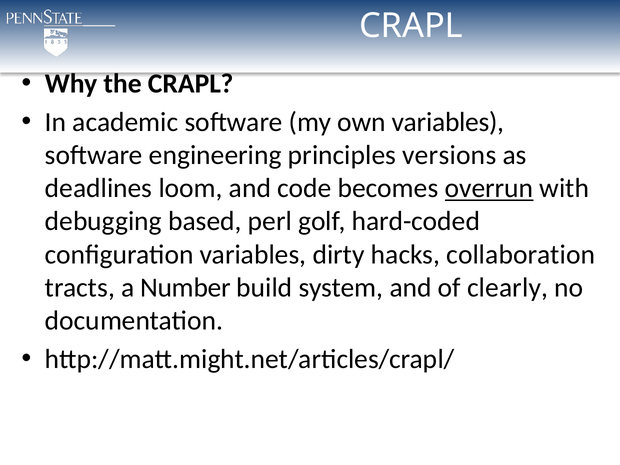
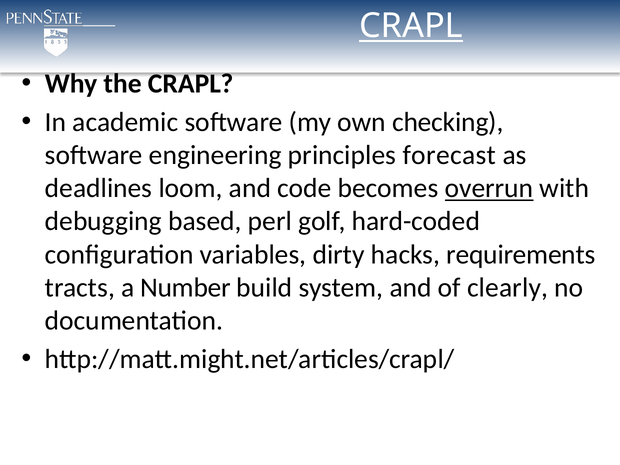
CRAPL underline: none -> present (411, 26)
own variables: variables -> checking (448, 122)
versions: versions -> forecast (449, 155)
collaboration: collaboration -> requirements (521, 254)
